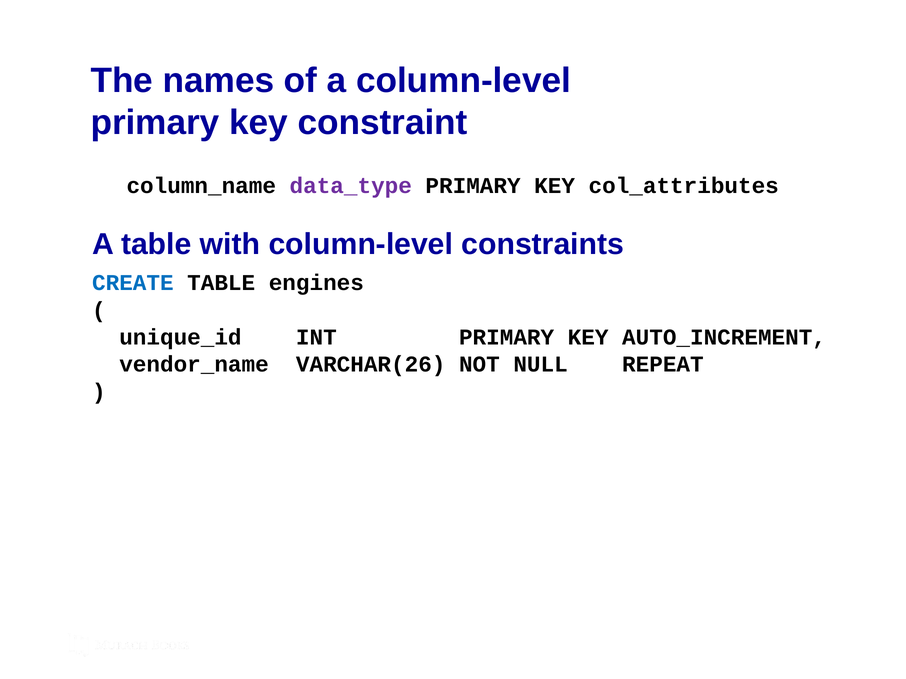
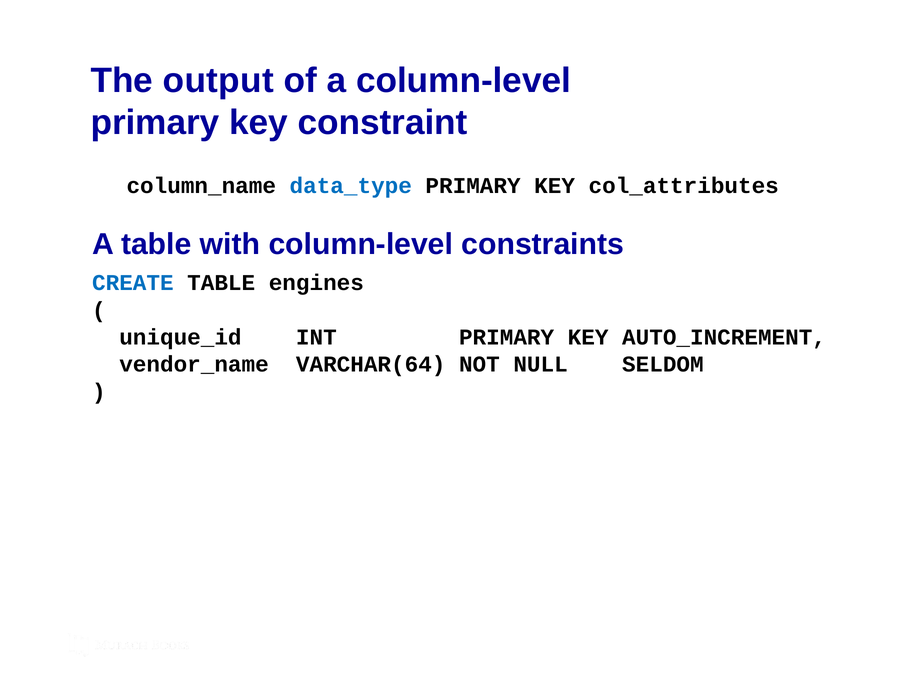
names: names -> output (218, 81)
data_type colour: purple -> blue (351, 186)
VARCHAR(26: VARCHAR(26 -> VARCHAR(64 (371, 365)
REPEAT: REPEAT -> SELDOM (663, 365)
